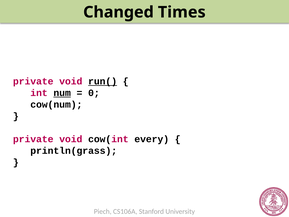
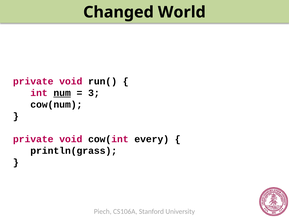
Times: Times -> World (182, 12)
run( underline: present -> none (103, 81)
0: 0 -> 3 (94, 93)
